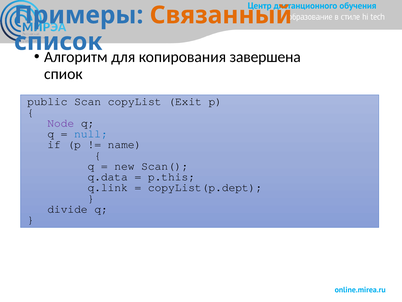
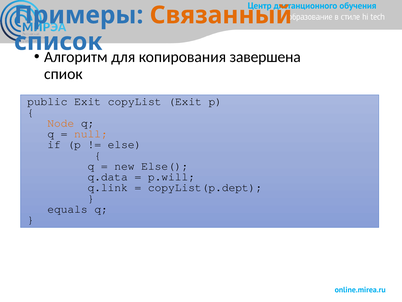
public Scan: Scan -> Exit (88, 101)
Node colour: purple -> orange (61, 123)
null colour: blue -> orange (91, 134)
name: name -> else (125, 144)
Scan(: Scan( -> Else( (165, 166)
p.this: p.this -> p.will (171, 177)
divide: divide -> equals (67, 209)
